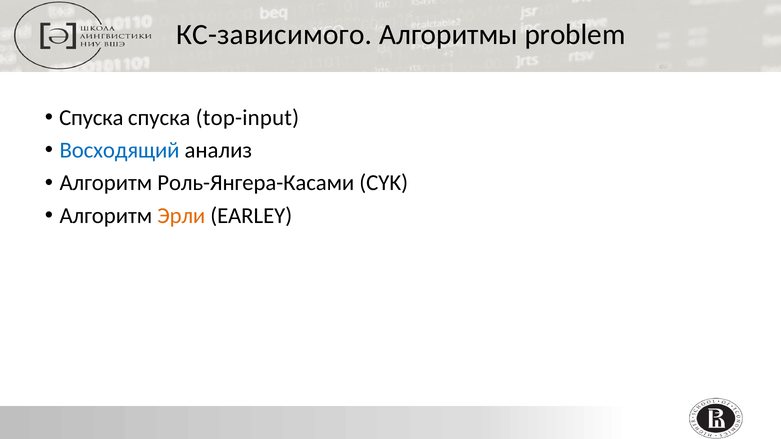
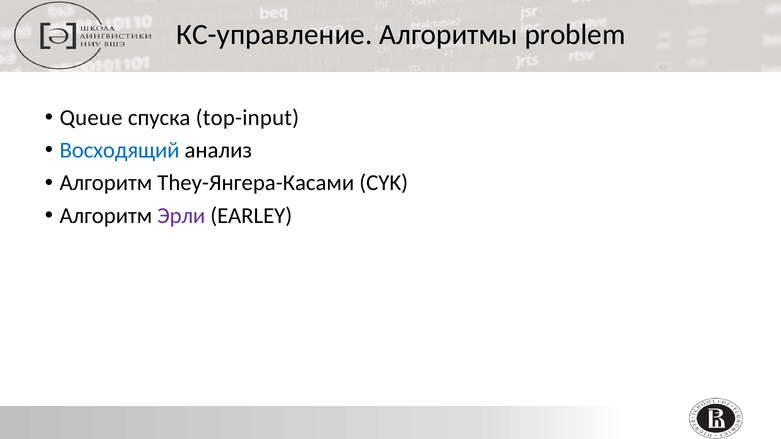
КС-зависимого: КС-зависимого -> КС-управление (274, 35)
Спуска: Спуска -> Queue (91, 118)
Роль-Янгера-Касами: Роль-Янгера-Касами -> They-Янгера-Касами (256, 183)
Эрли colour: orange -> purple (181, 216)
